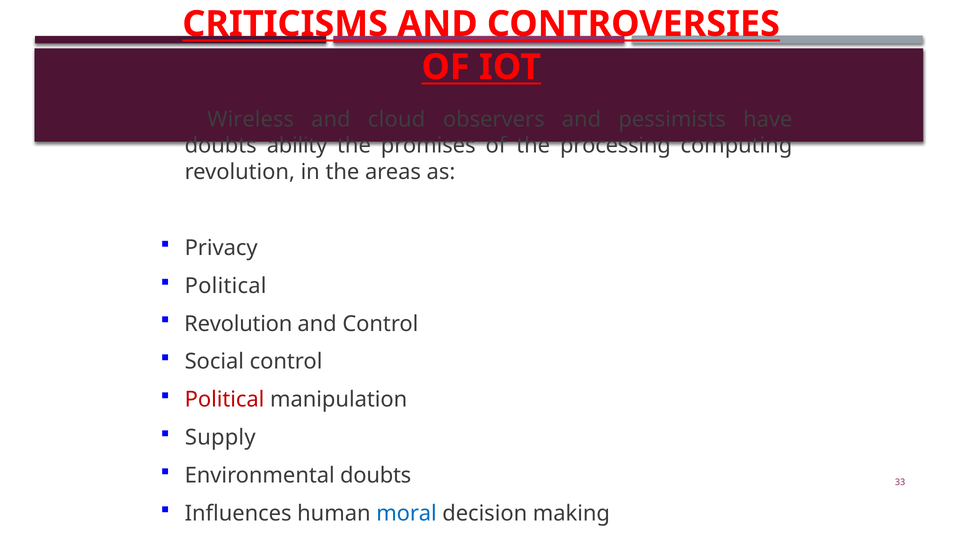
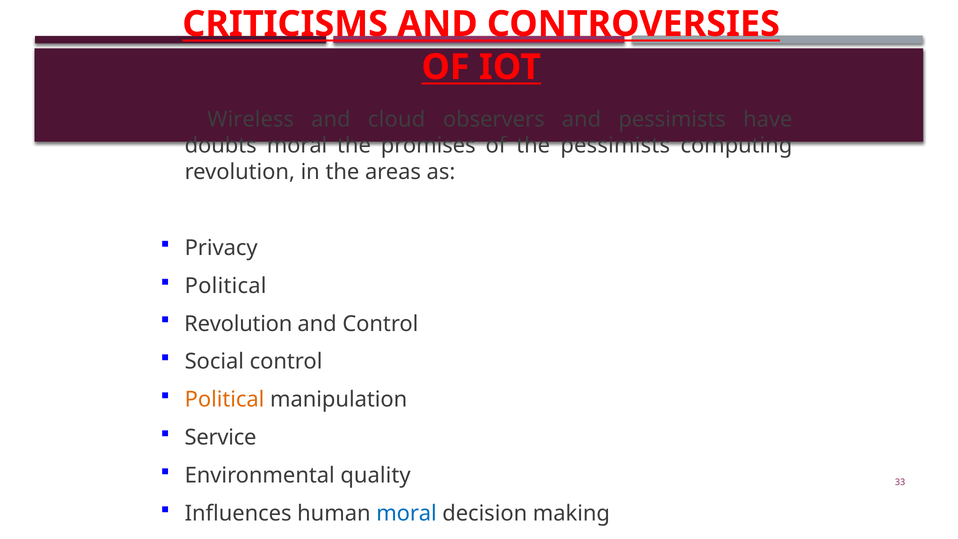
doubts ability: ability -> moral (297, 146)
the processing: processing -> pessimists (615, 146)
Political colour: red -> orange (225, 400)
Supply: Supply -> Service (221, 438)
Environmental doubts: doubts -> quality (376, 475)
